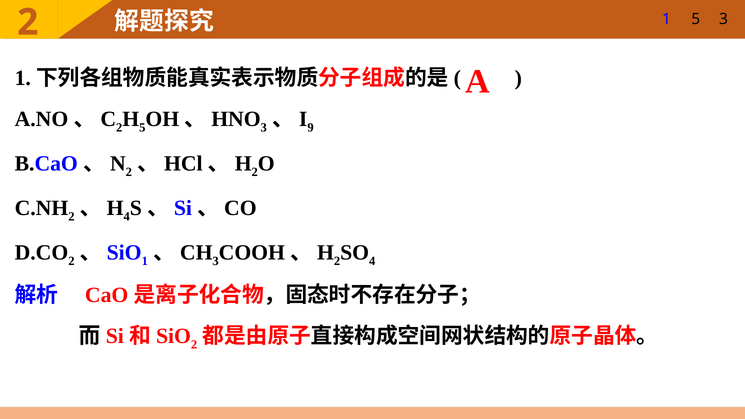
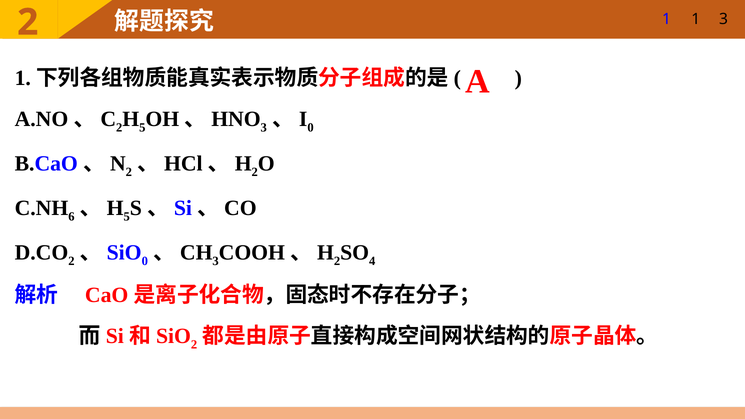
1 5: 5 -> 1 (696, 19)
9: 9 -> 0 (311, 127)
2: 2 -> 6 (71, 216)
4: 4 -> 5 (127, 216)
1: 1 -> 0 (145, 261)
